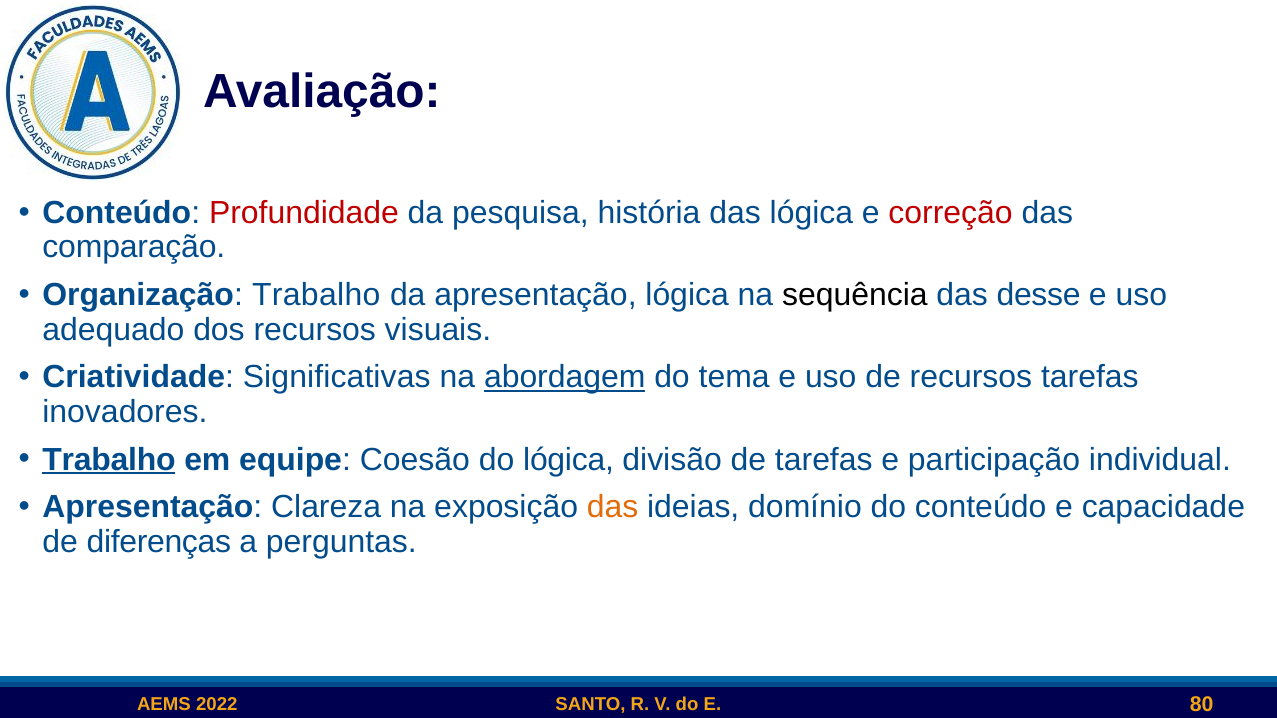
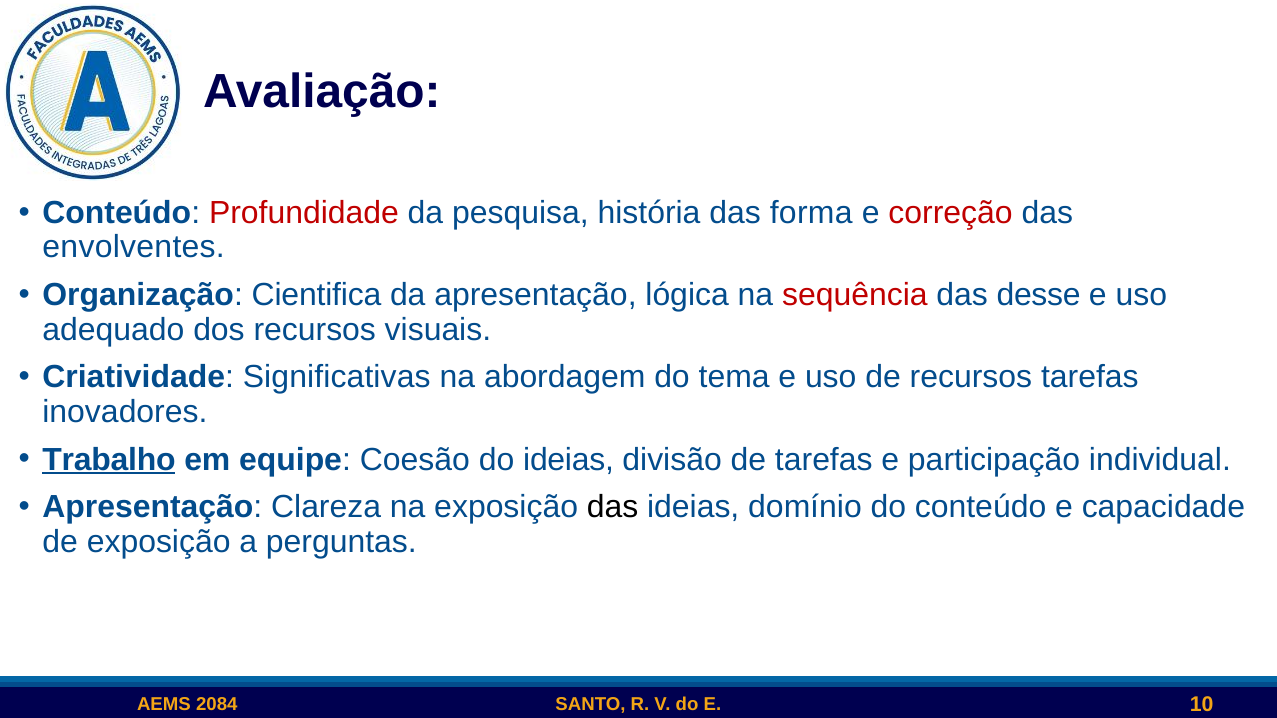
das lógica: lógica -> forma (811, 213)
comparação: comparação -> envolventes (134, 248)
Organização Trabalho: Trabalho -> Cientifica (317, 295)
sequência colour: black -> red (855, 295)
abordagem underline: present -> none (565, 378)
do lógica: lógica -> ideias (569, 460)
das colour: orange -> black (613, 508)
de diferenças: diferenças -> exposição (159, 542)
2022: 2022 -> 2084 (217, 705)
80: 80 -> 10 (1202, 705)
